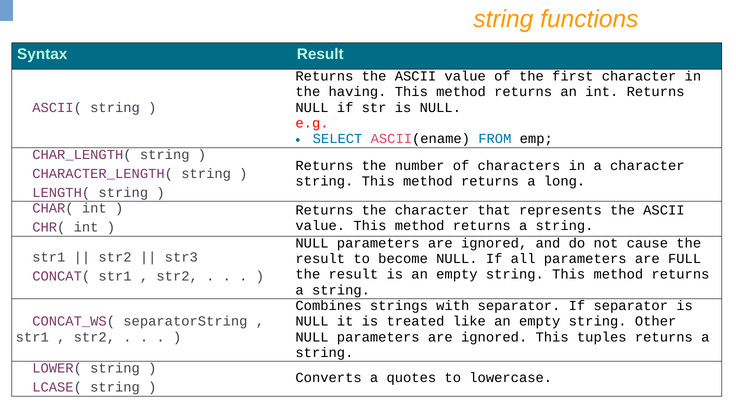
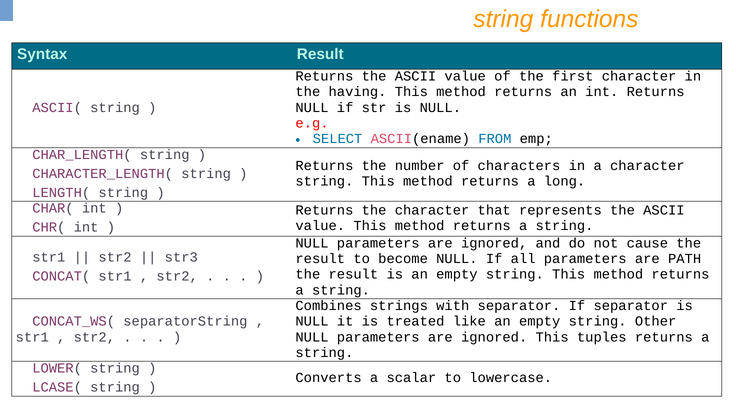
FULL: FULL -> PATH (685, 259)
quotes: quotes -> scalar (411, 378)
